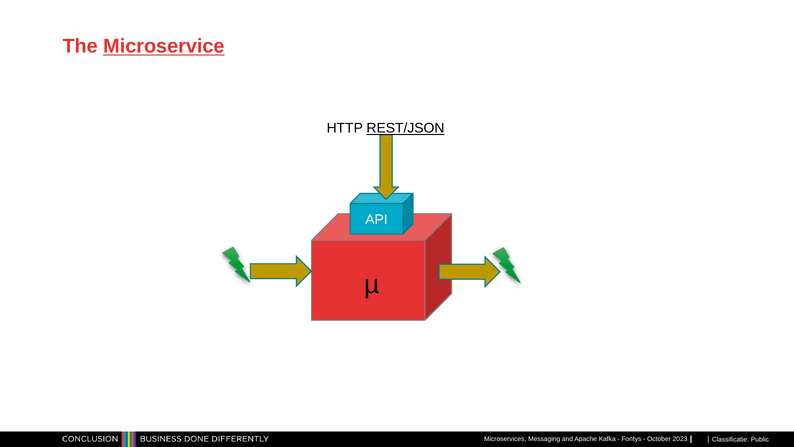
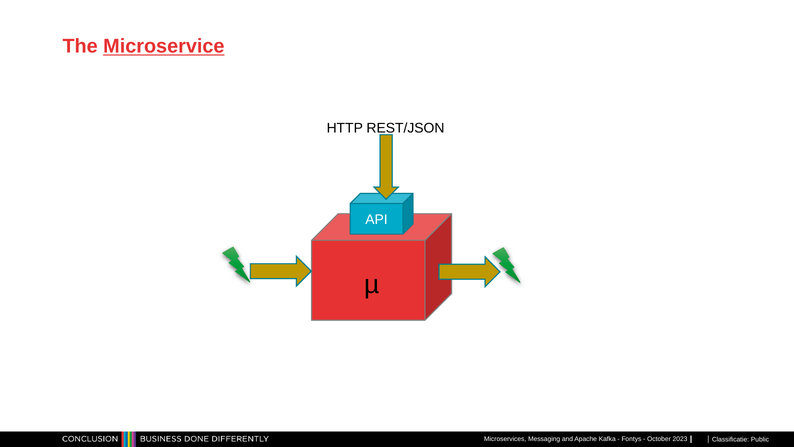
REST/JSON underline: present -> none (405, 128)
